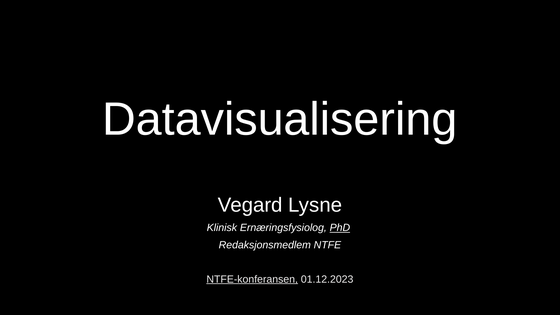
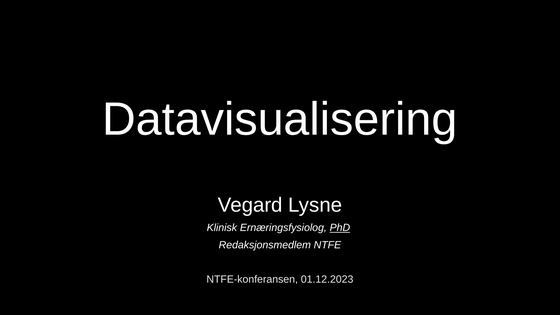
NTFE-konferansen underline: present -> none (252, 279)
